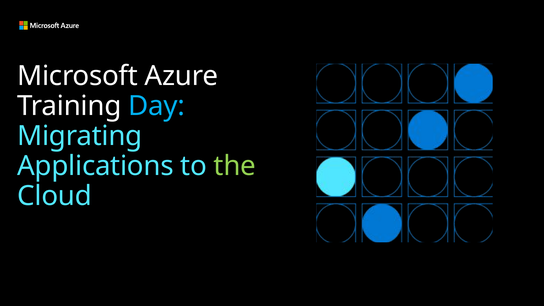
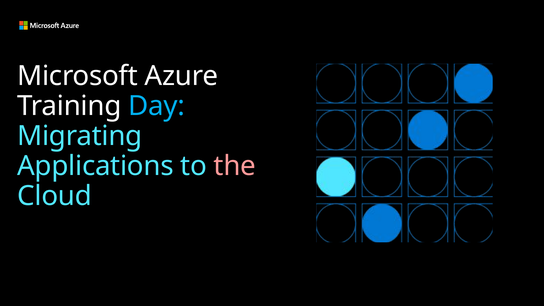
the colour: light green -> pink (235, 166)
